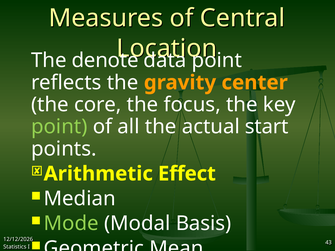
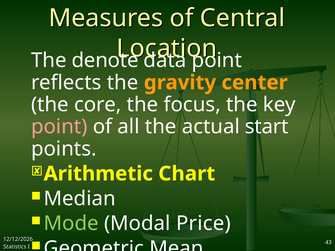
point colour: light green -> pink (59, 127)
Effect: Effect -> Chart (187, 174)
Basis: Basis -> Price (203, 224)
